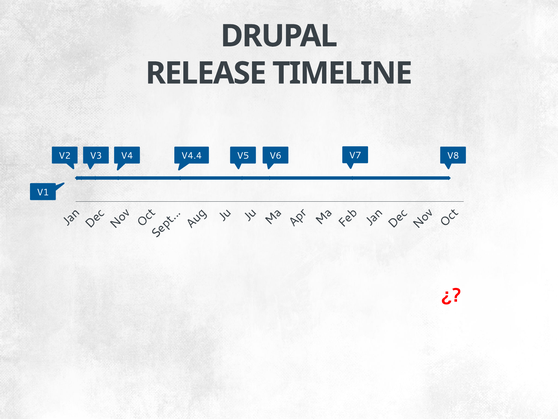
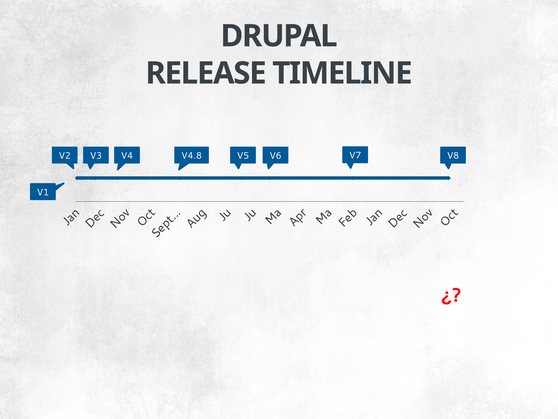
V4.4: V4.4 -> V4.8 (192, 156)
